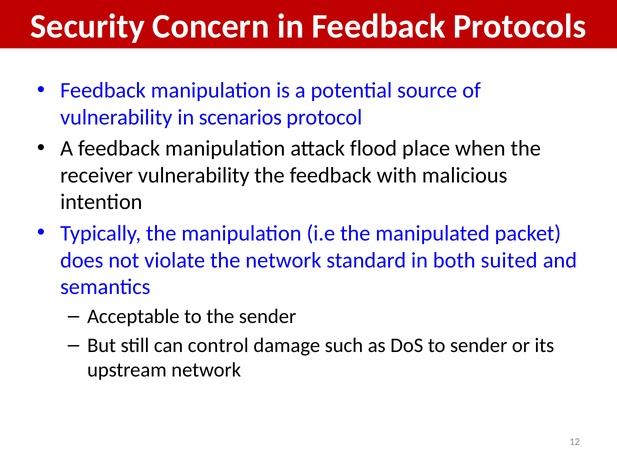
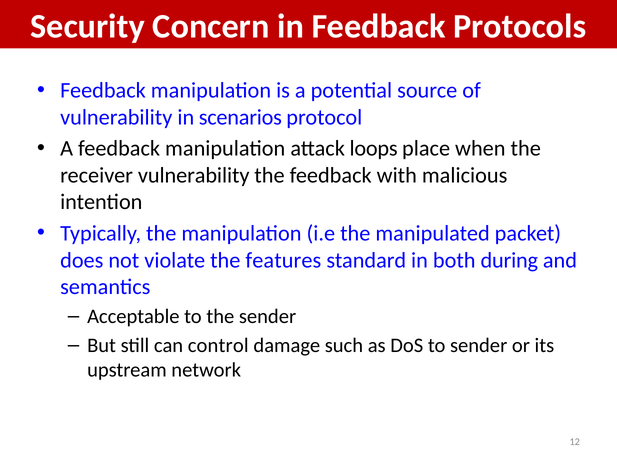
flood: flood -> loops (374, 148)
the network: network -> features (283, 260)
suited: suited -> during (509, 260)
